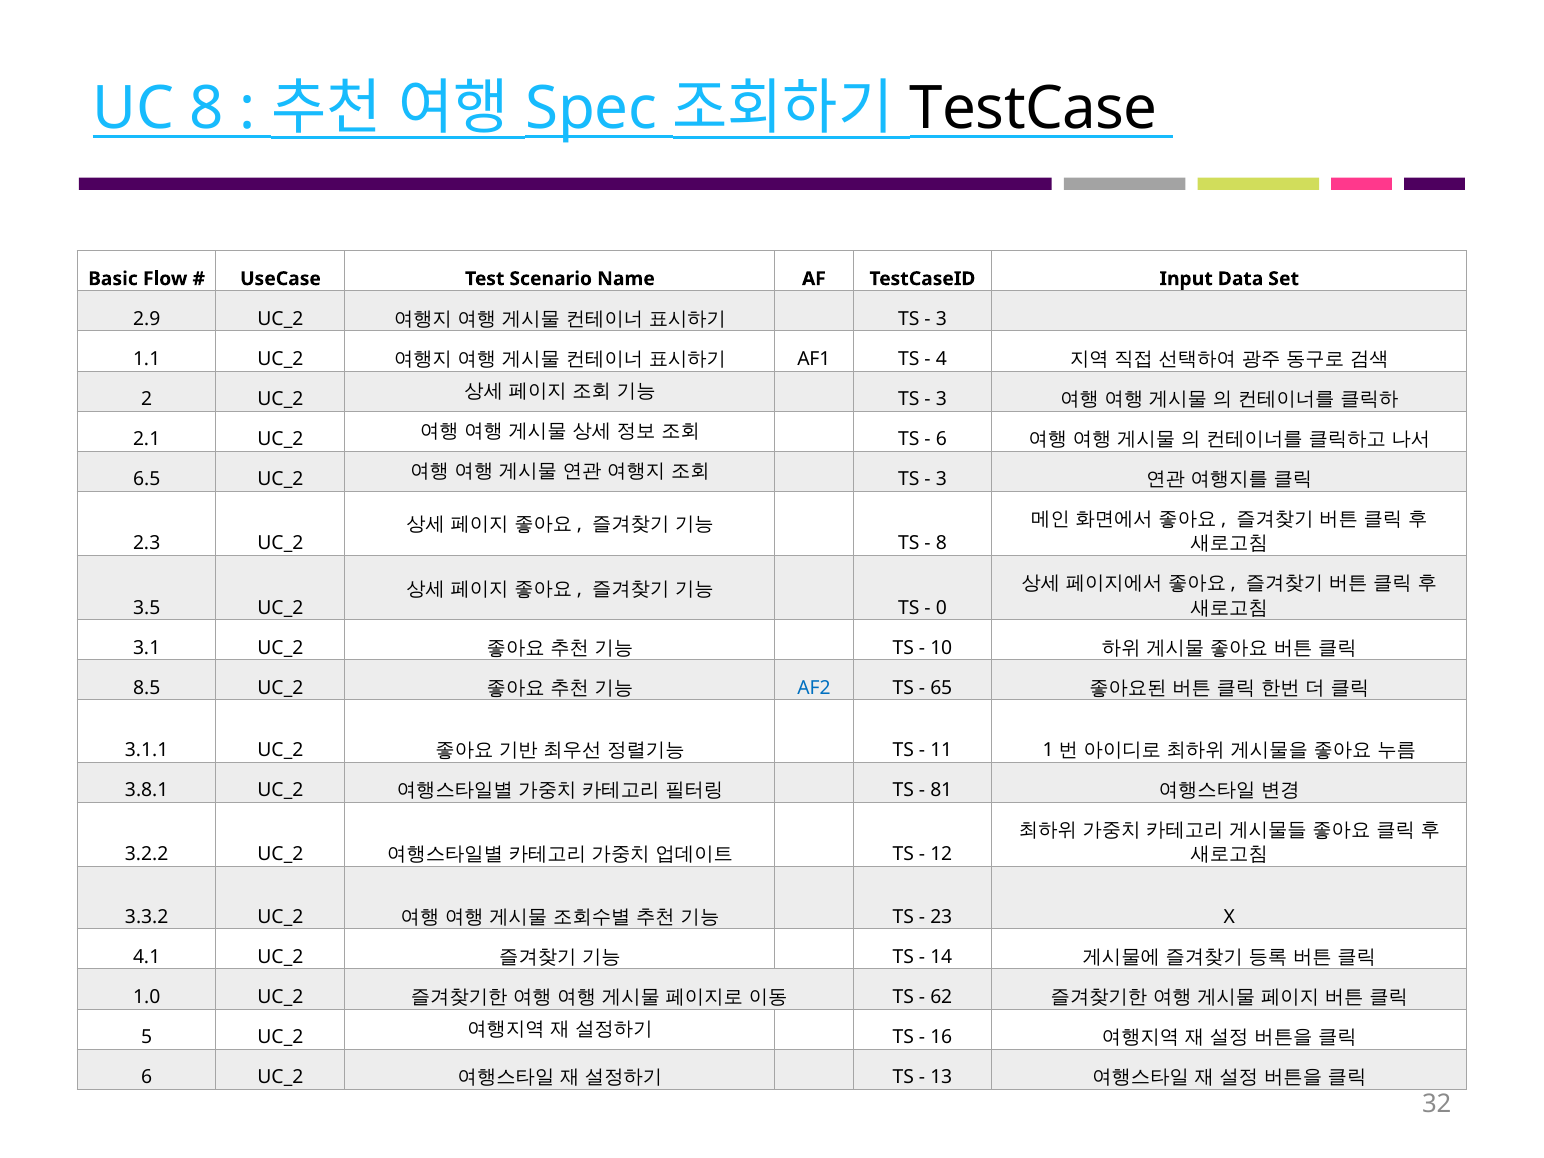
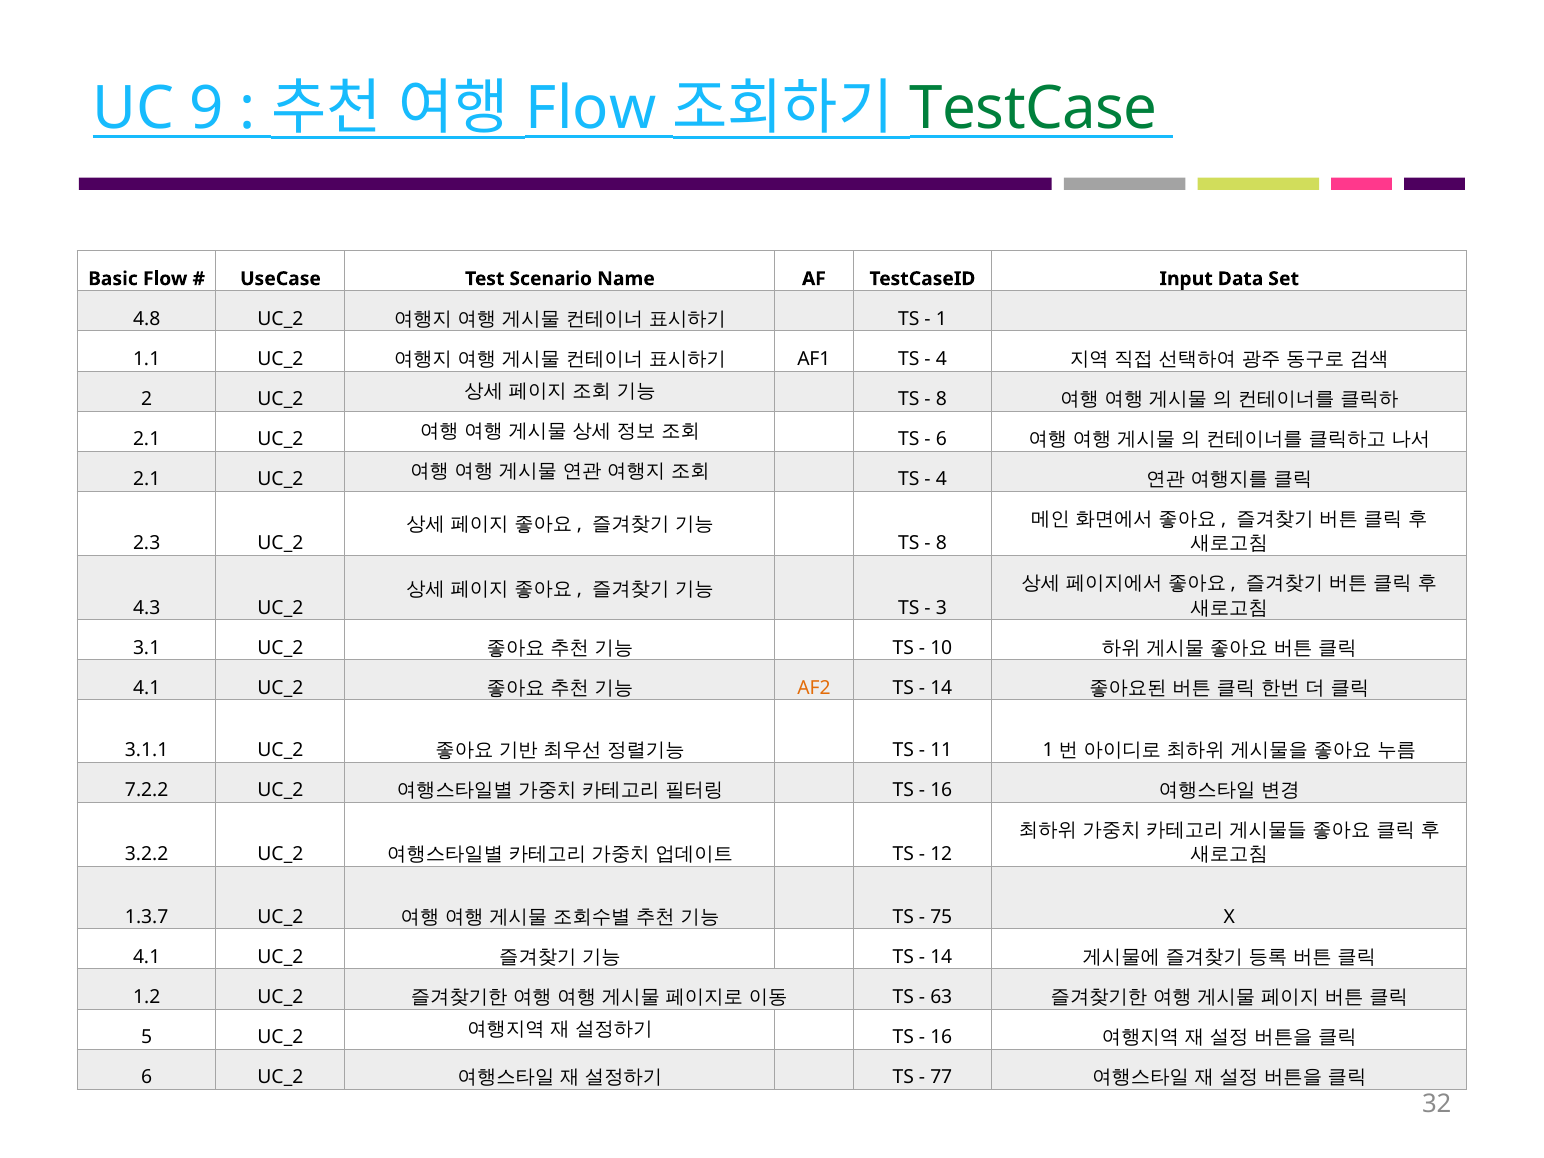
UC 8: 8 -> 9 (207, 109)
Spec: Spec -> Flow (591, 109)
TestCase colour: black -> green (1034, 109)
2.9: 2.9 -> 4.8 (147, 319)
3: 3 -> 1 (941, 319)
3: 3 -> 8 (941, 399)
6.5: 6.5 -> 2.1 (147, 479)
3: 3 -> 4 (941, 479)
3.5: 3.5 -> 4.3 (147, 608)
0: 0 -> 3 (941, 608)
8.5: 8.5 -> 4.1 (147, 688)
AF2 colour: blue -> orange (814, 688)
65: 65 -> 14 (941, 688)
3.8.1: 3.8.1 -> 7.2.2 (147, 790)
81: 81 -> 16 (941, 790)
3.3.2: 3.3.2 -> 1.3.7 (147, 917)
23: 23 -> 75 (941, 917)
1.0: 1.0 -> 1.2 (147, 997)
62: 62 -> 63 (941, 997)
13: 13 -> 77 (941, 1077)
